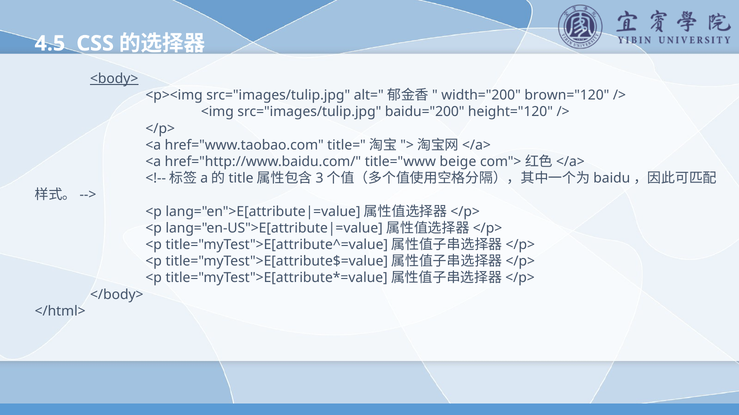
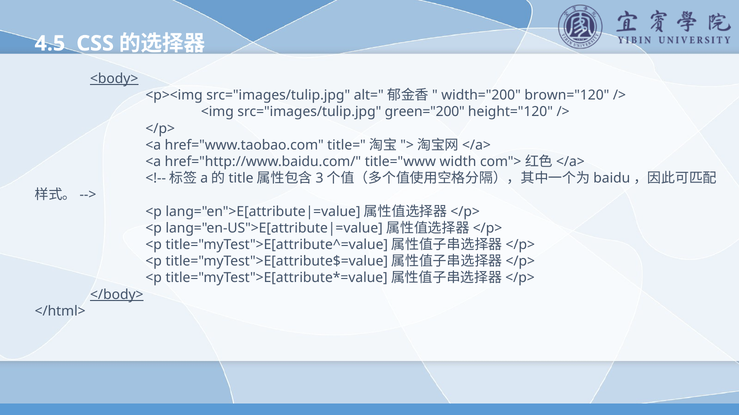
baidu="200: baidu="200 -> green="200 (425, 112)
beige: beige -> width (458, 162)
</body> underline: none -> present (117, 295)
